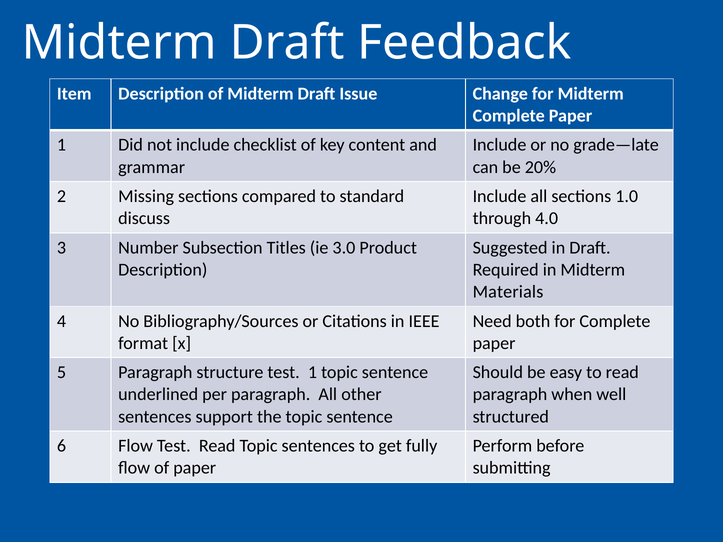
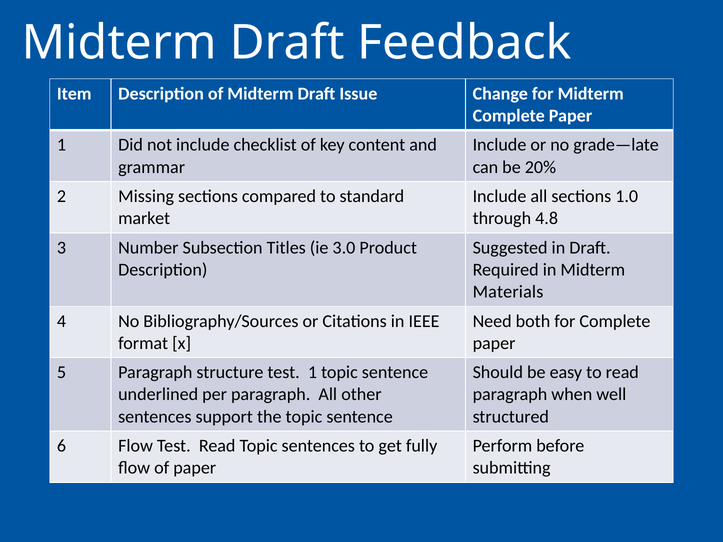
discuss: discuss -> market (144, 219)
4.0: 4.0 -> 4.8 (547, 219)
